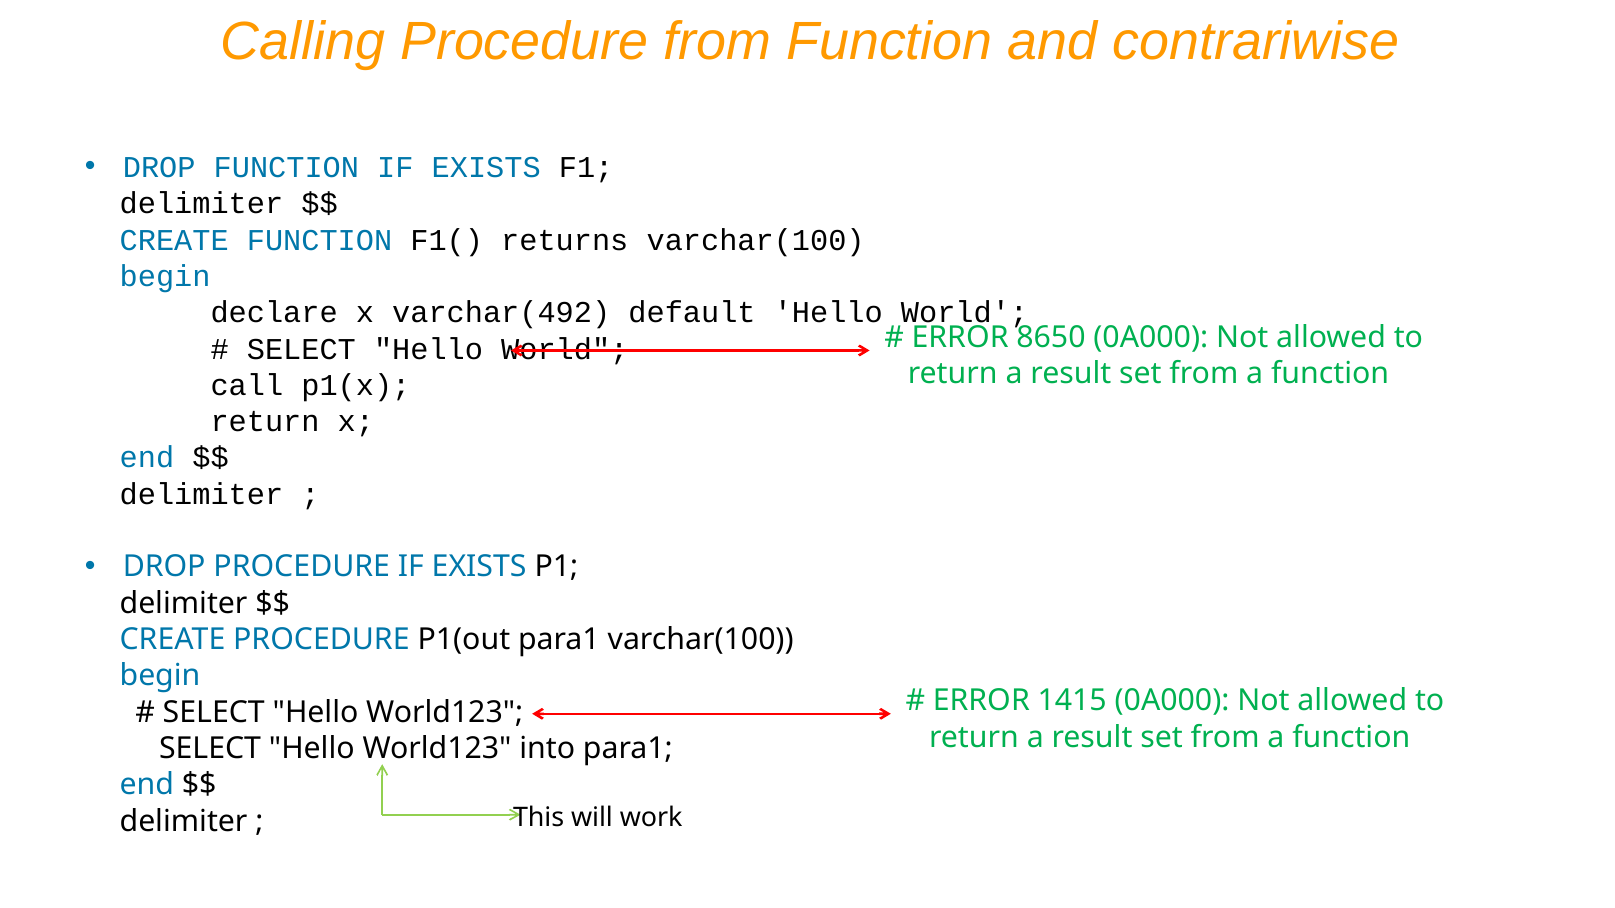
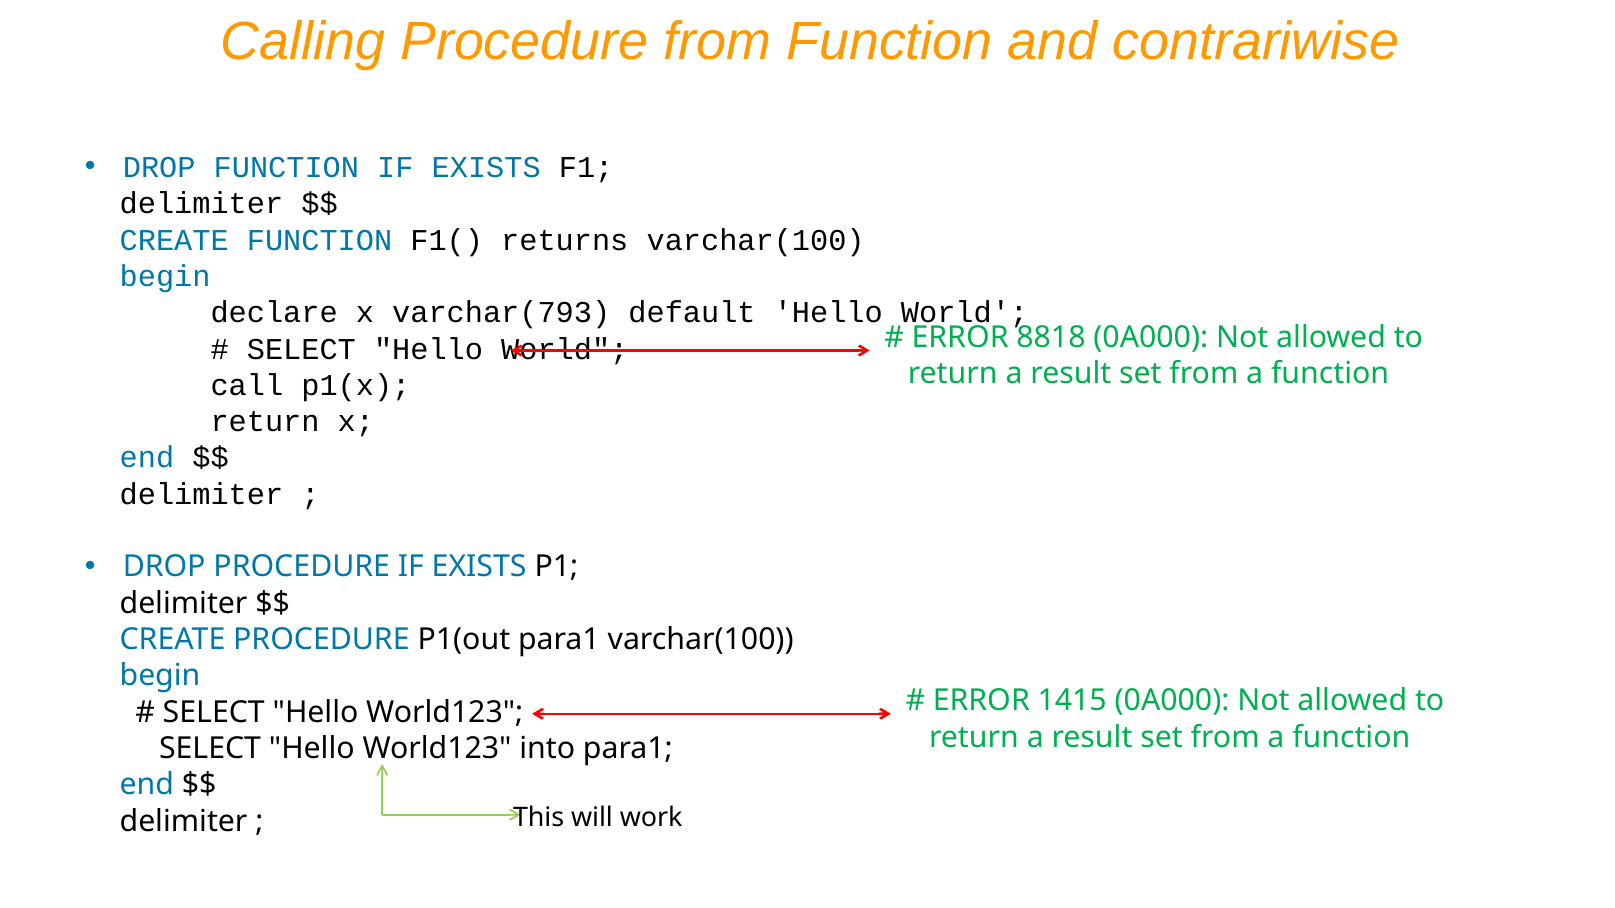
varchar(492: varchar(492 -> varchar(793 (501, 313)
8650: 8650 -> 8818 (1051, 338)
